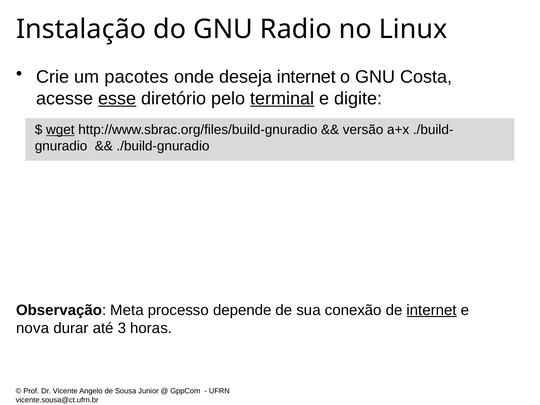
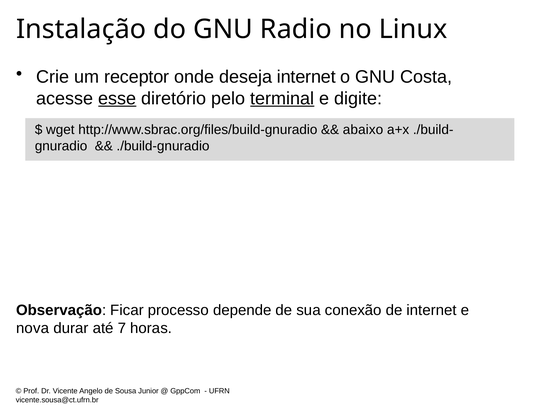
pacotes: pacotes -> receptor (137, 77)
wget underline: present -> none (60, 130)
versão: versão -> abaixo (363, 130)
Meta: Meta -> Ficar (127, 310)
internet underline: present -> none (432, 310)
3: 3 -> 7 (122, 328)
